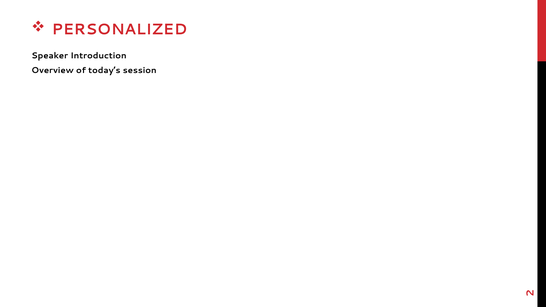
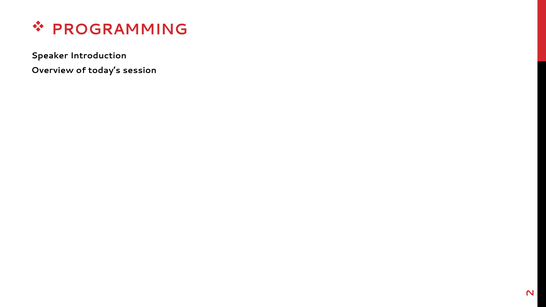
PERSONALIZED: PERSONALIZED -> PROGRAMMING (120, 29)
